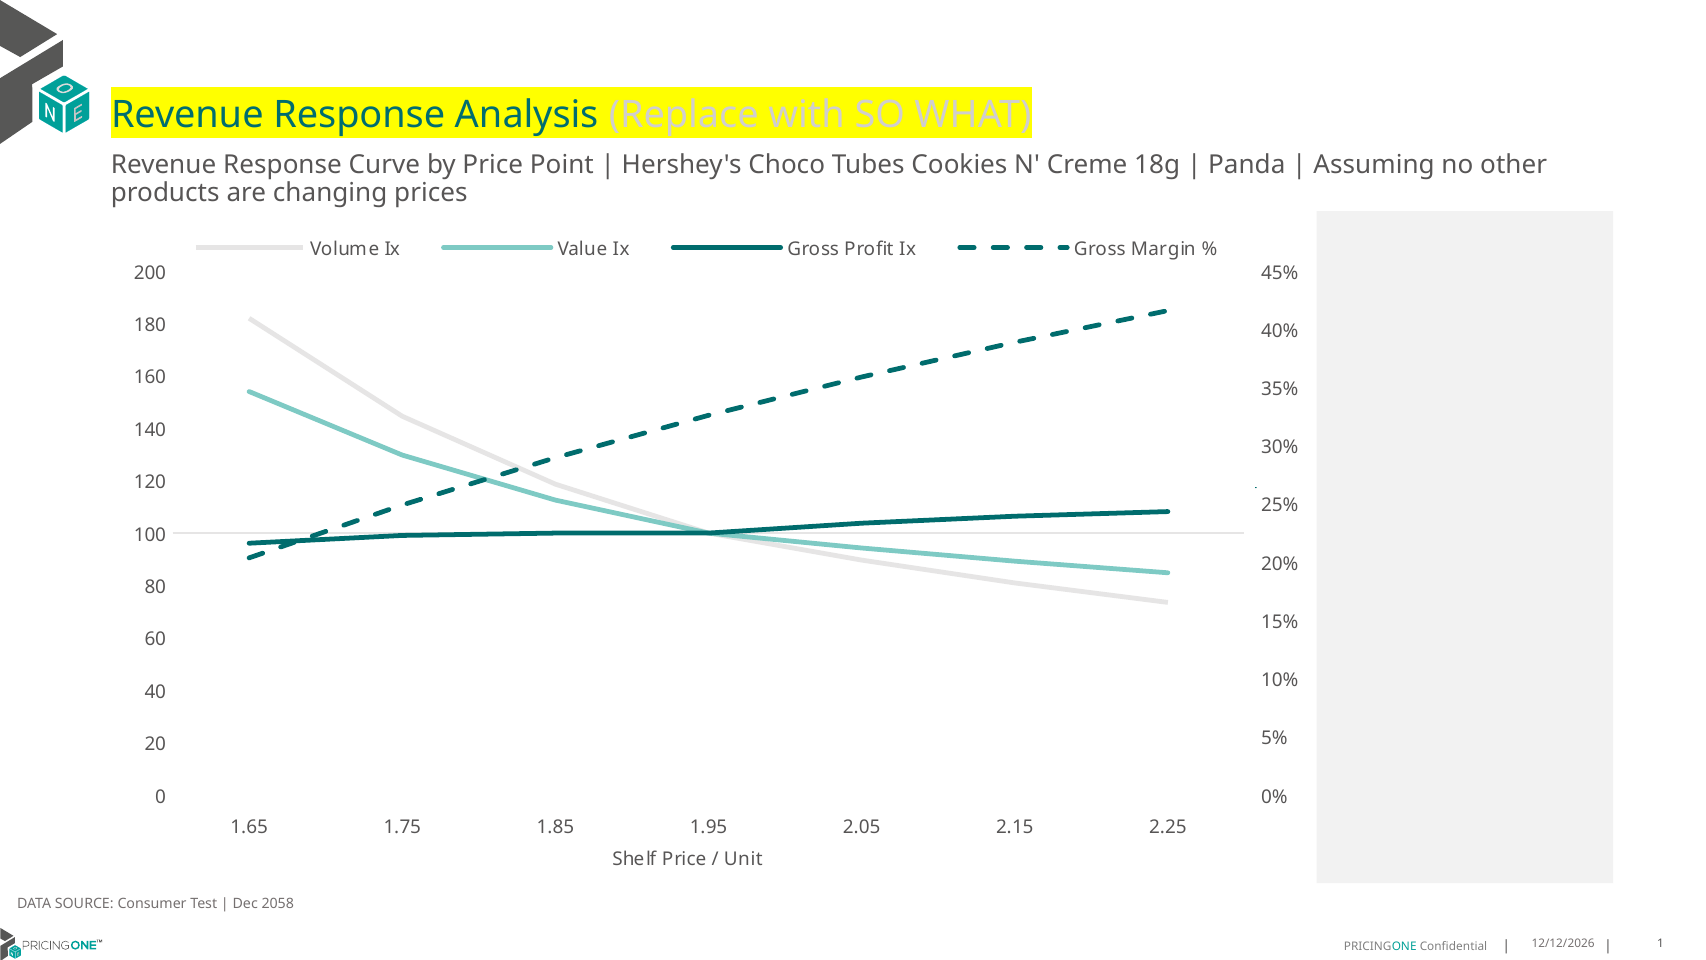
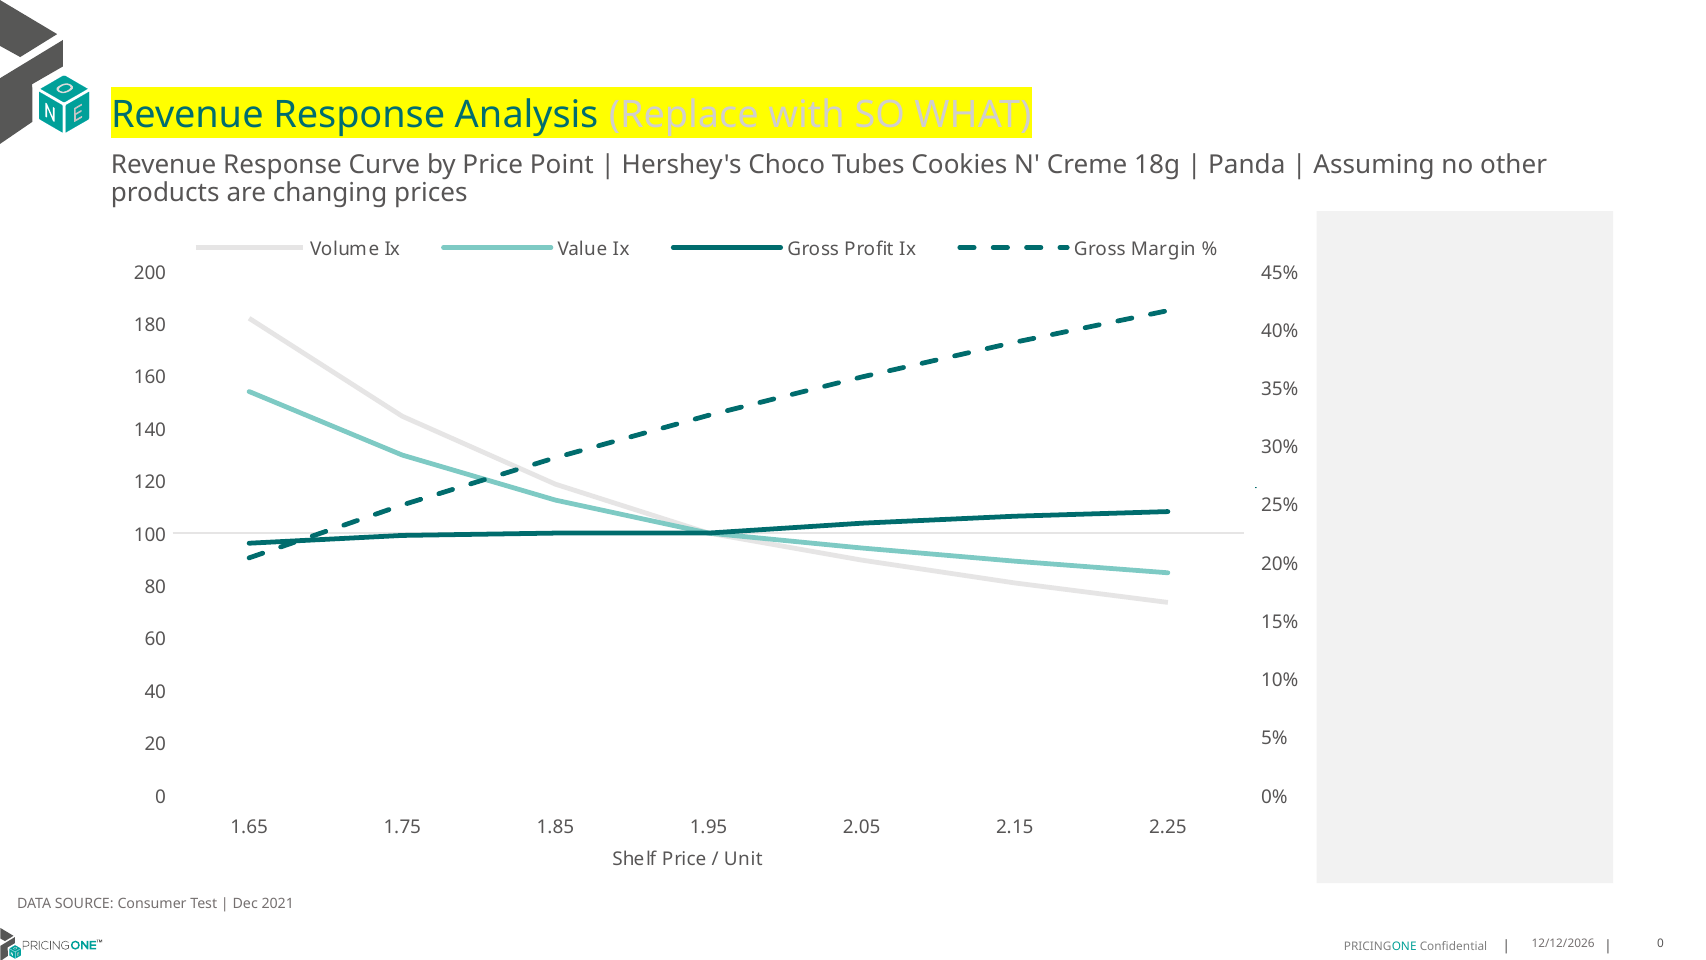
2058: 2058 -> 2021 (278, 904)
1: 1 -> 0 (1661, 944)
